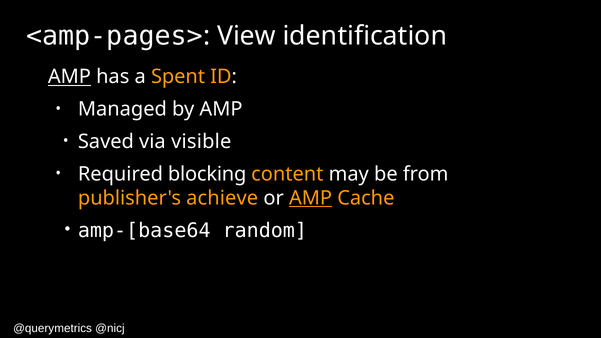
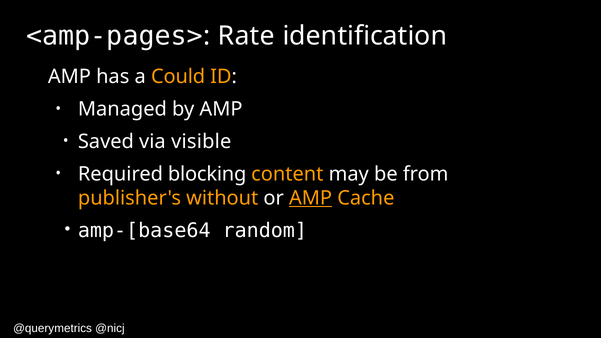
View: View -> Rate (246, 36)
AMP underline: present -> none (69, 77)
Spent: Spent -> Could (178, 77)
achieve: achieve -> without (222, 198)
